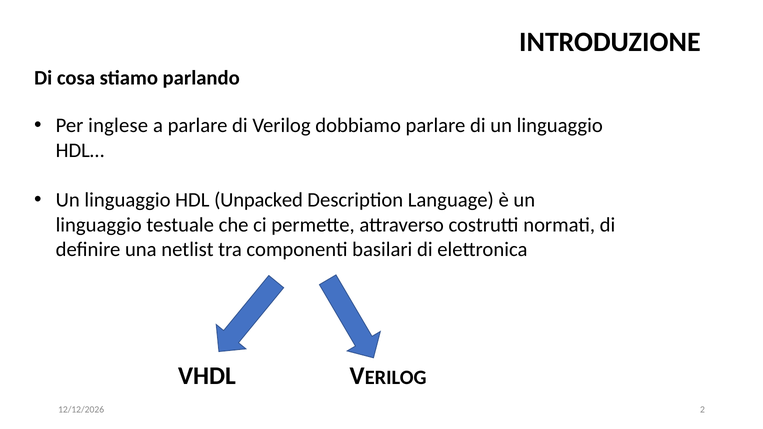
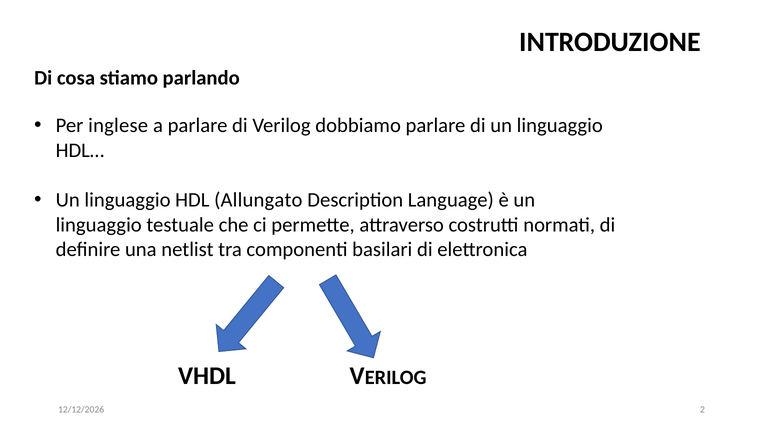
Unpacked: Unpacked -> Allungato (258, 200)
